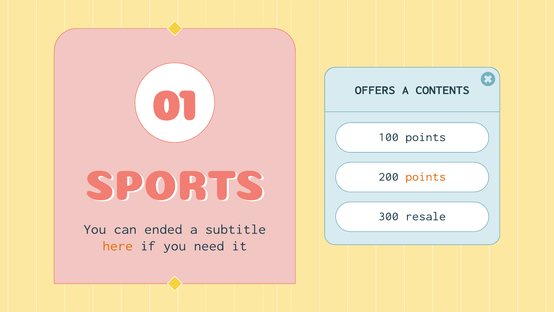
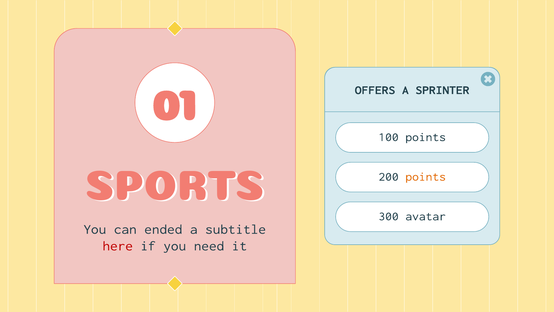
CONTENTS: CONTENTS -> SPRINTER (442, 90)
resale: resale -> avatar (426, 216)
here colour: orange -> red (118, 246)
